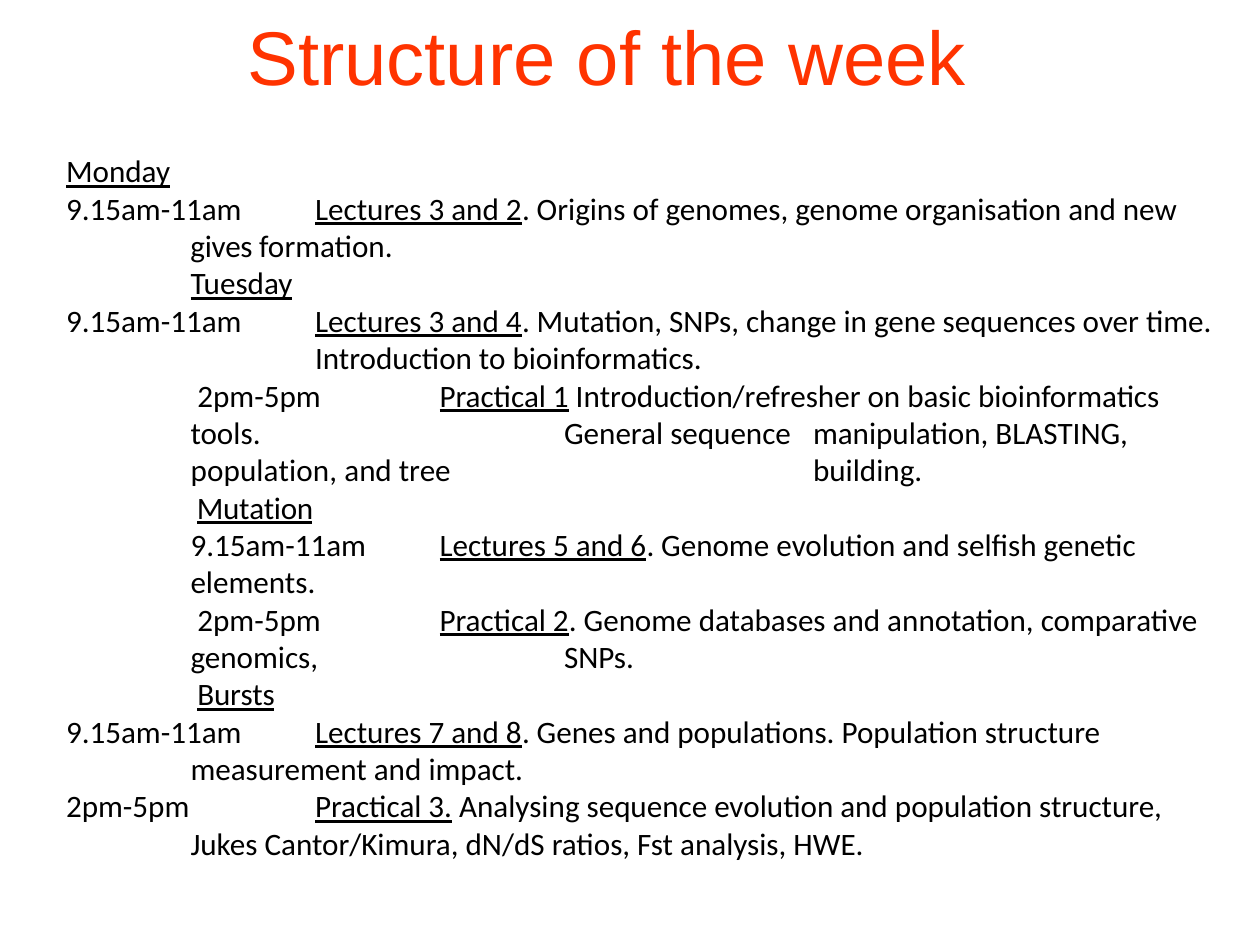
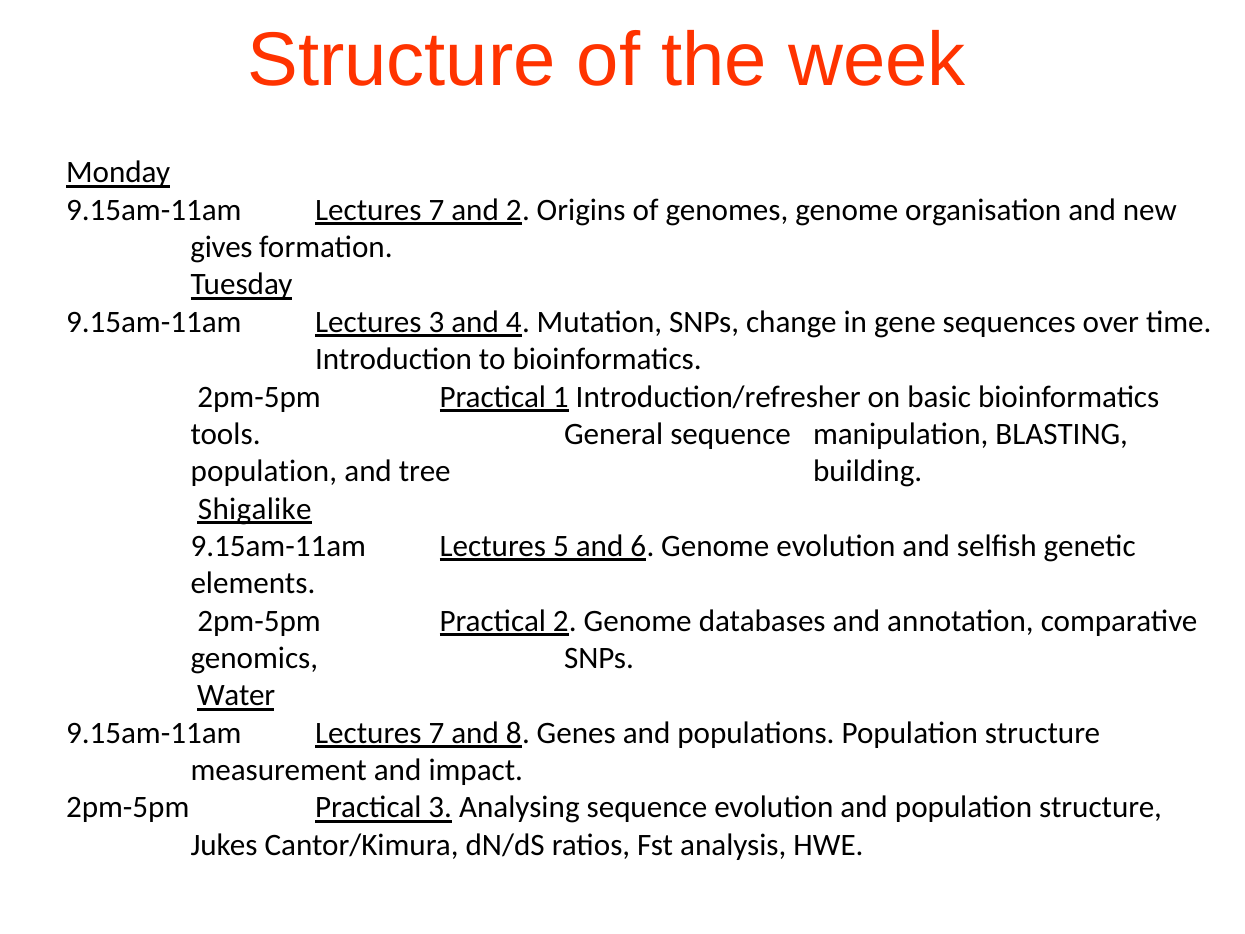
3: 3 -> 7 (436, 210)
Mutation: Mutation -> Shigalike (255, 509)
Bursts: Bursts -> Water (236, 695)
